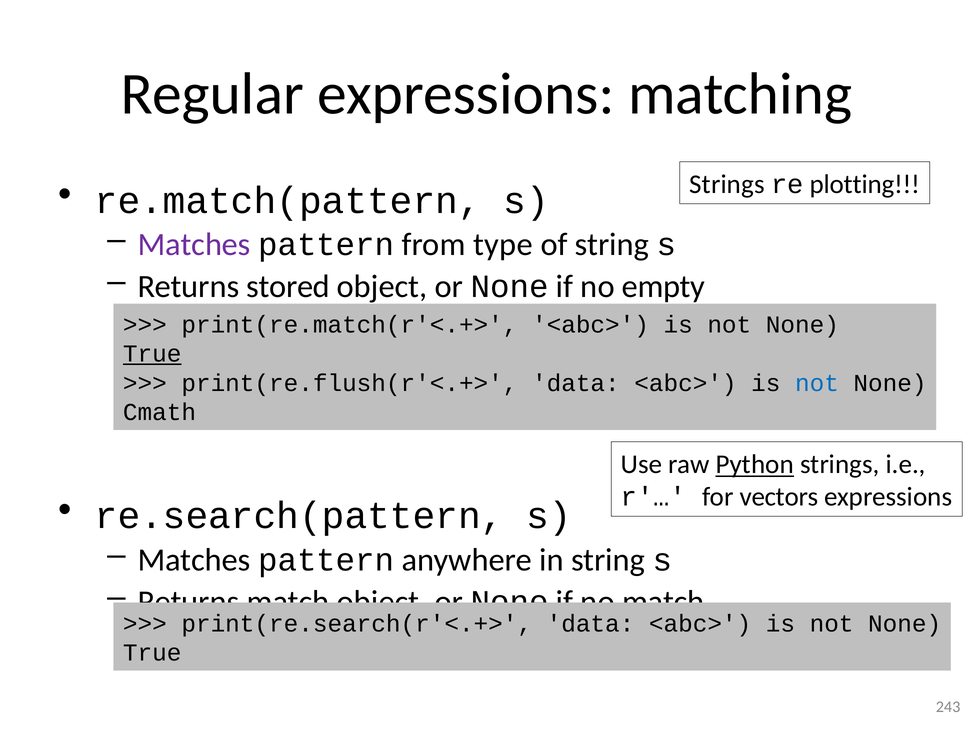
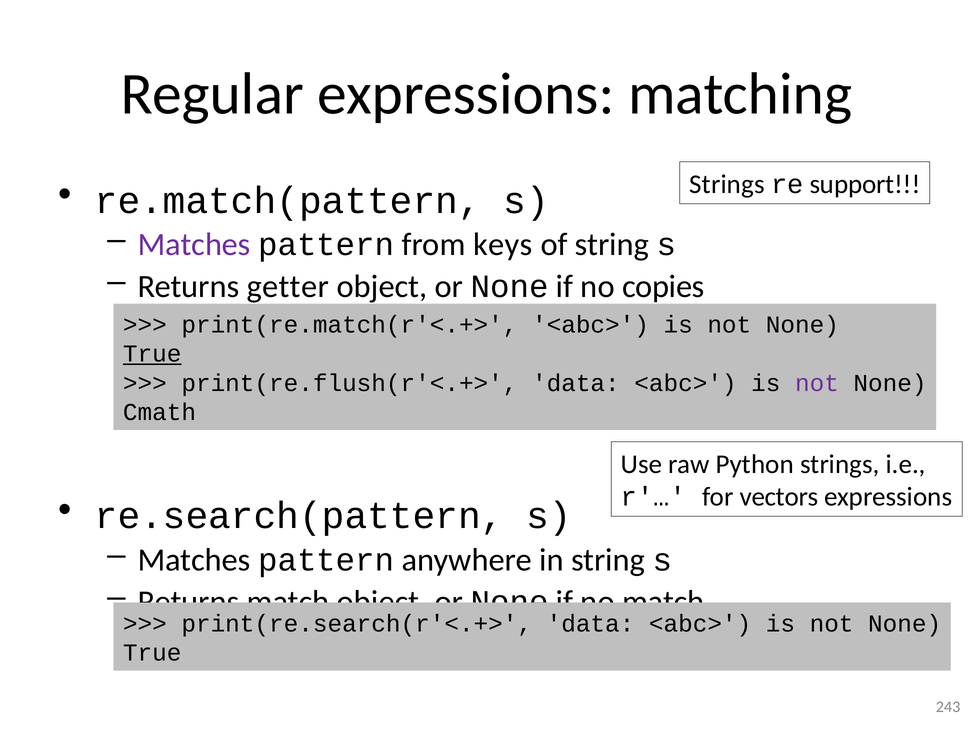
plotting: plotting -> support (865, 185)
type: type -> keys (503, 245)
stored: stored -> getter (288, 287)
empty: empty -> copies (663, 287)
not colour: blue -> purple (817, 383)
Python underline: present -> none (755, 465)
